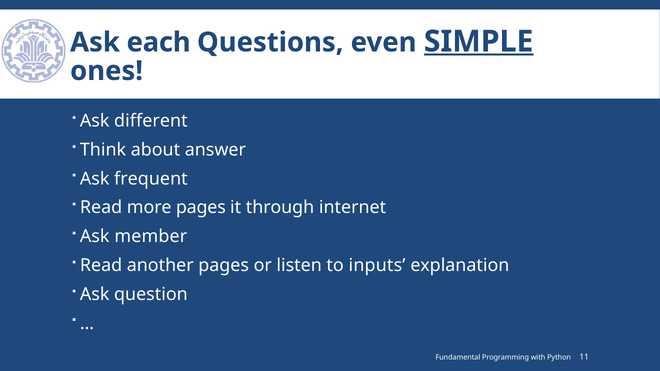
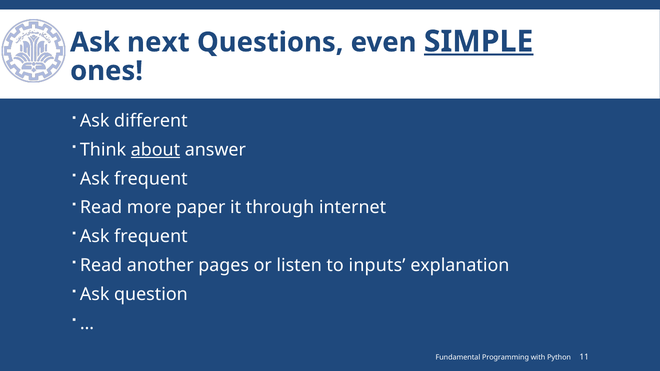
each: each -> next (158, 42)
about underline: none -> present (155, 150)
more pages: pages -> paper (201, 208)
member: member -> frequent (151, 237)
